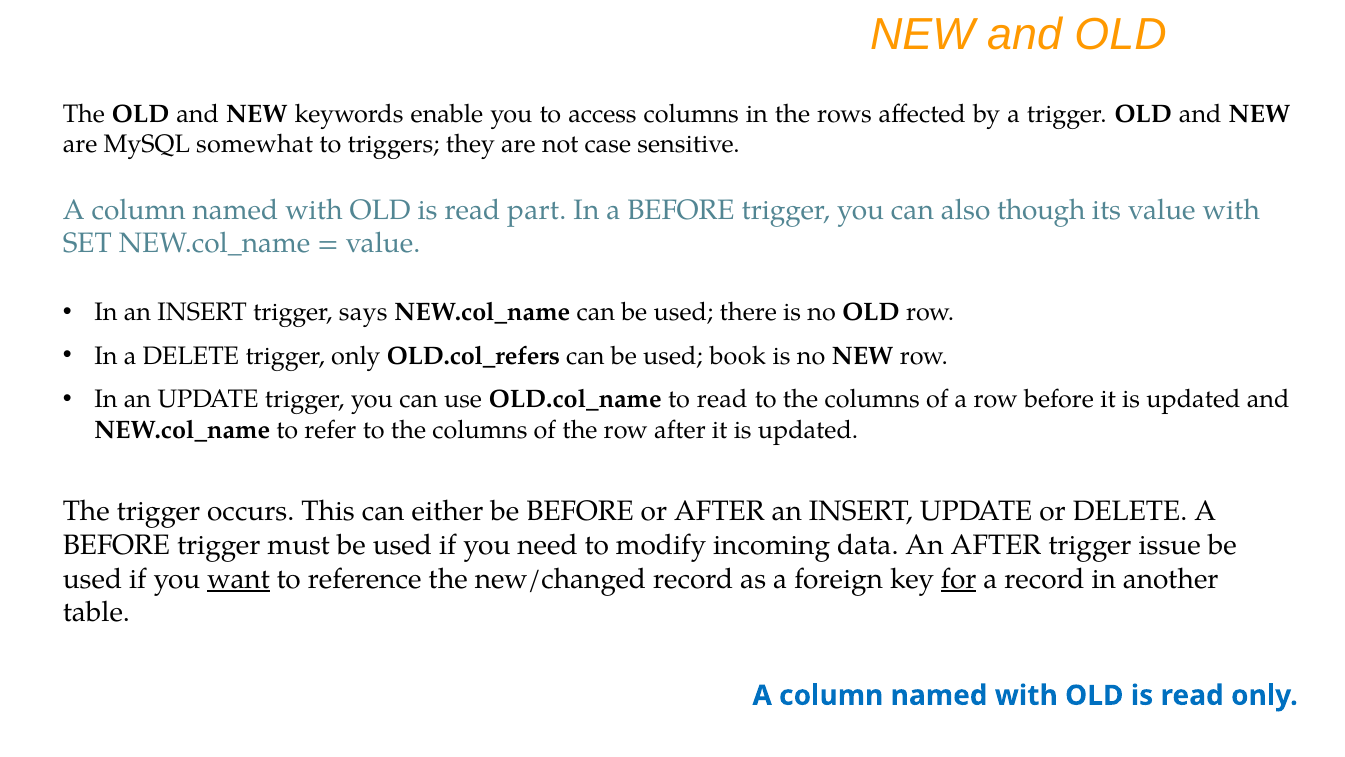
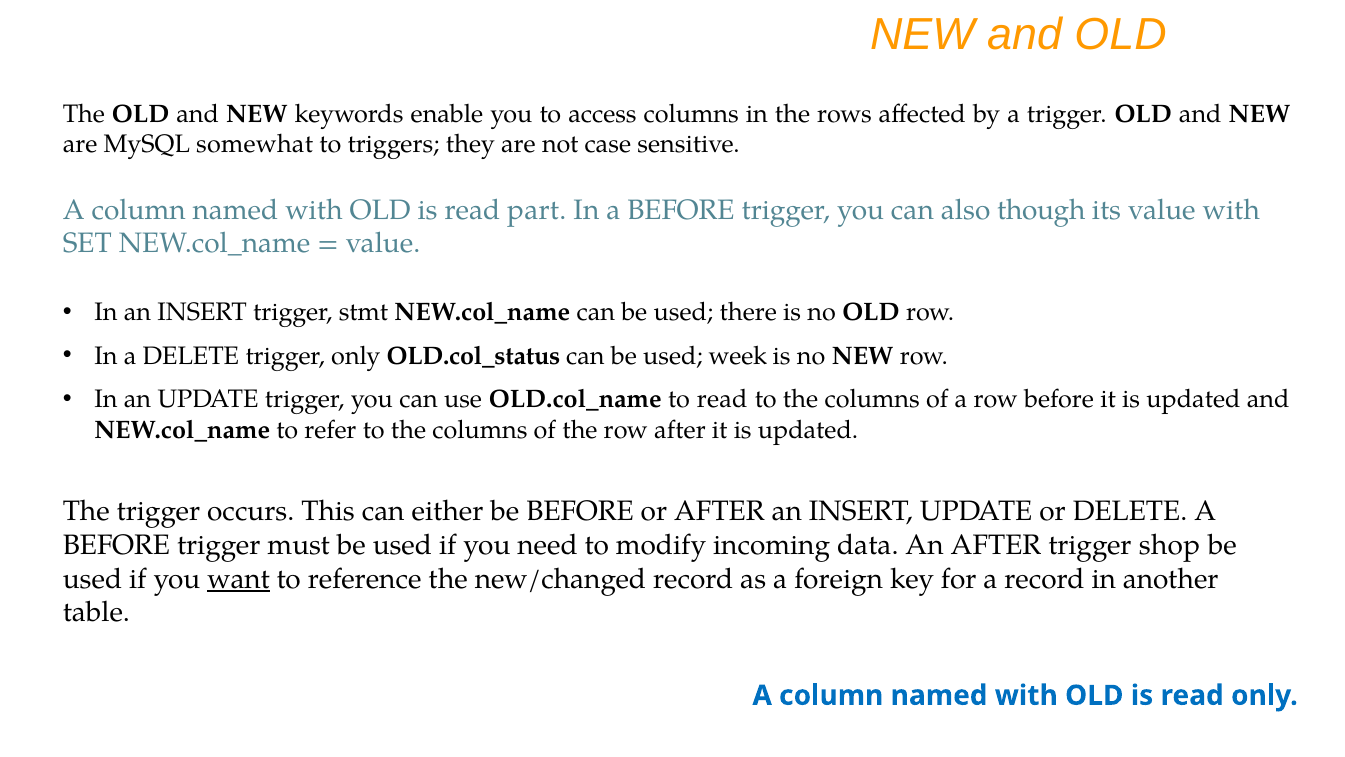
says: says -> stmt (363, 312)
OLD.col_refers: OLD.col_refers -> OLD.col_status (473, 356)
book: book -> week (738, 356)
issue: issue -> shop (1170, 545)
for underline: present -> none (959, 579)
